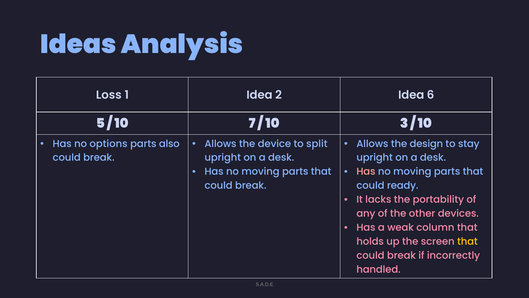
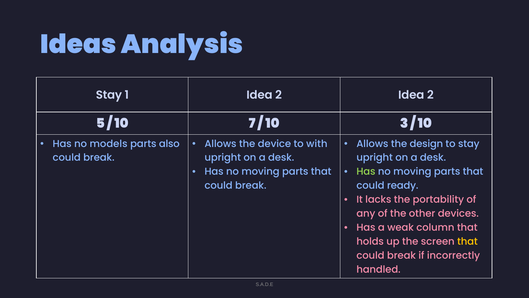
Loss: Loss -> Stay (109, 95)
2 Idea 6: 6 -> 2 (430, 95)
options: options -> models (109, 144)
split: split -> with (317, 144)
Has colour: pink -> light green (366, 171)
